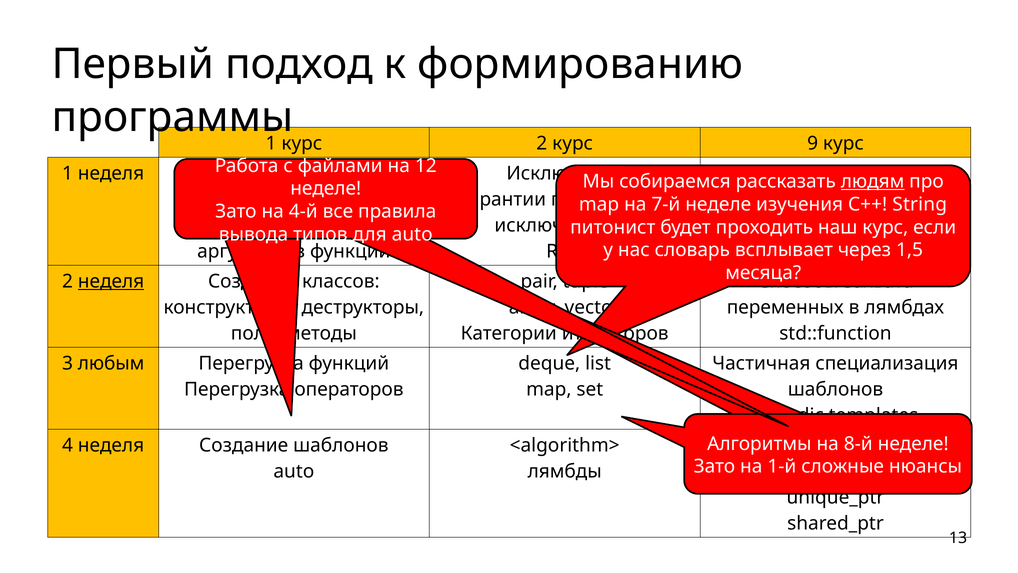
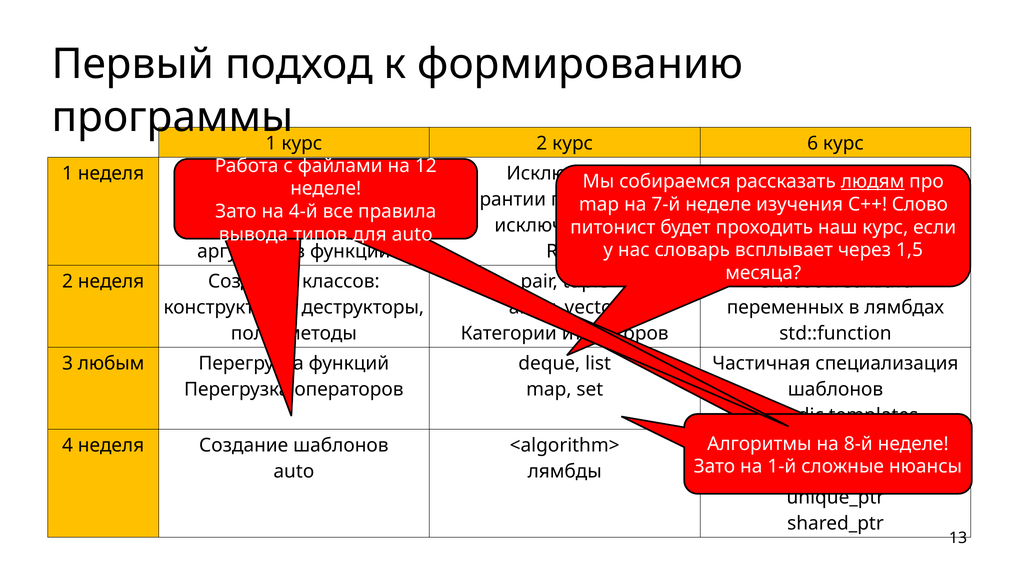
9: 9 -> 6 (813, 143)
String: String -> Слово (920, 204)
неделя underline: present -> none (111, 281)
